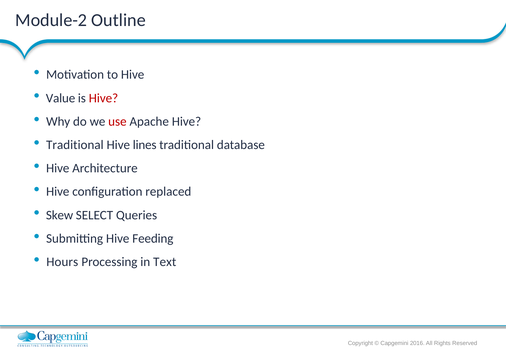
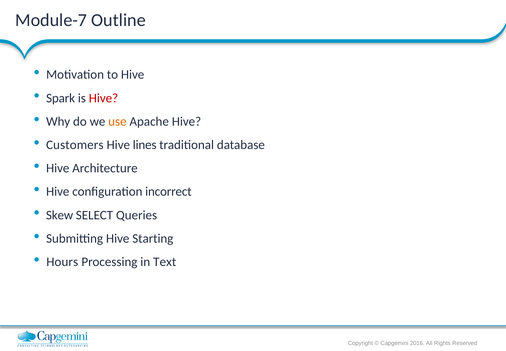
Module-2: Module-2 -> Module-7 (51, 20)
Value: Value -> Spark (61, 98)
use colour: red -> orange (117, 121)
Traditional: Traditional -> Customers (75, 145)
replaced: replaced -> incorrect (168, 191)
Feeding: Feeding -> Starting (153, 238)
